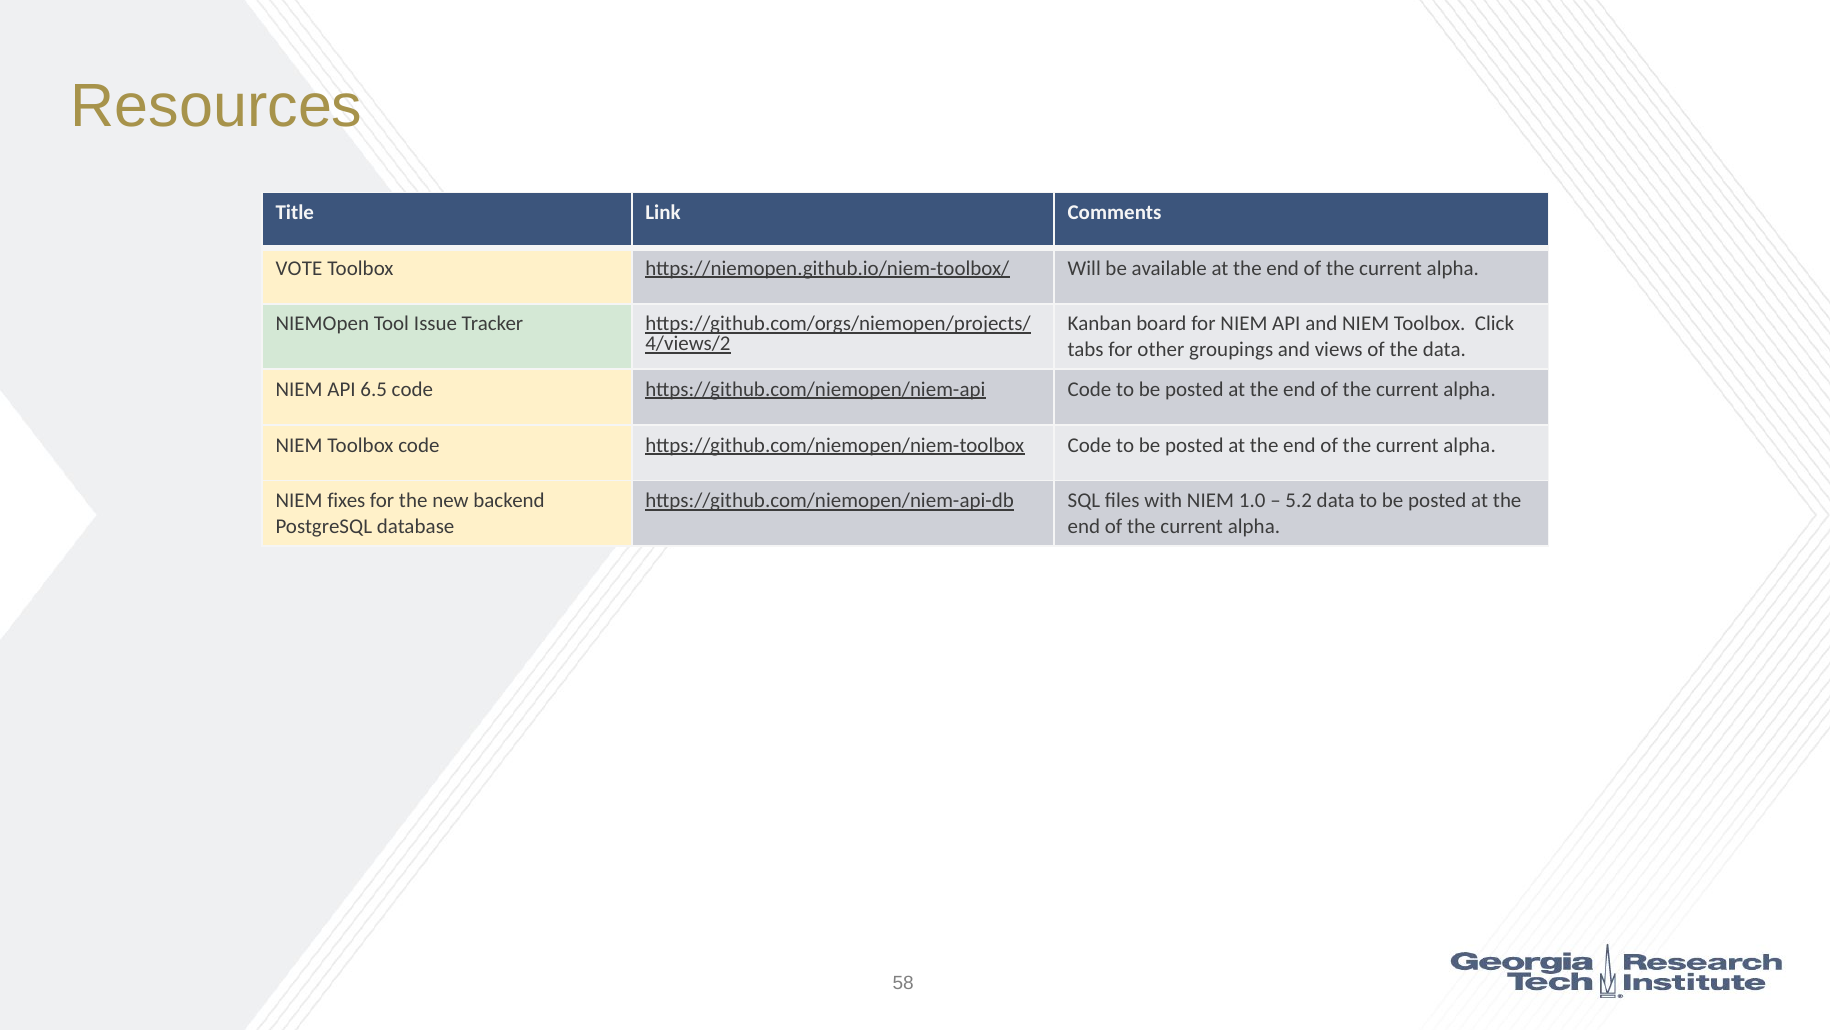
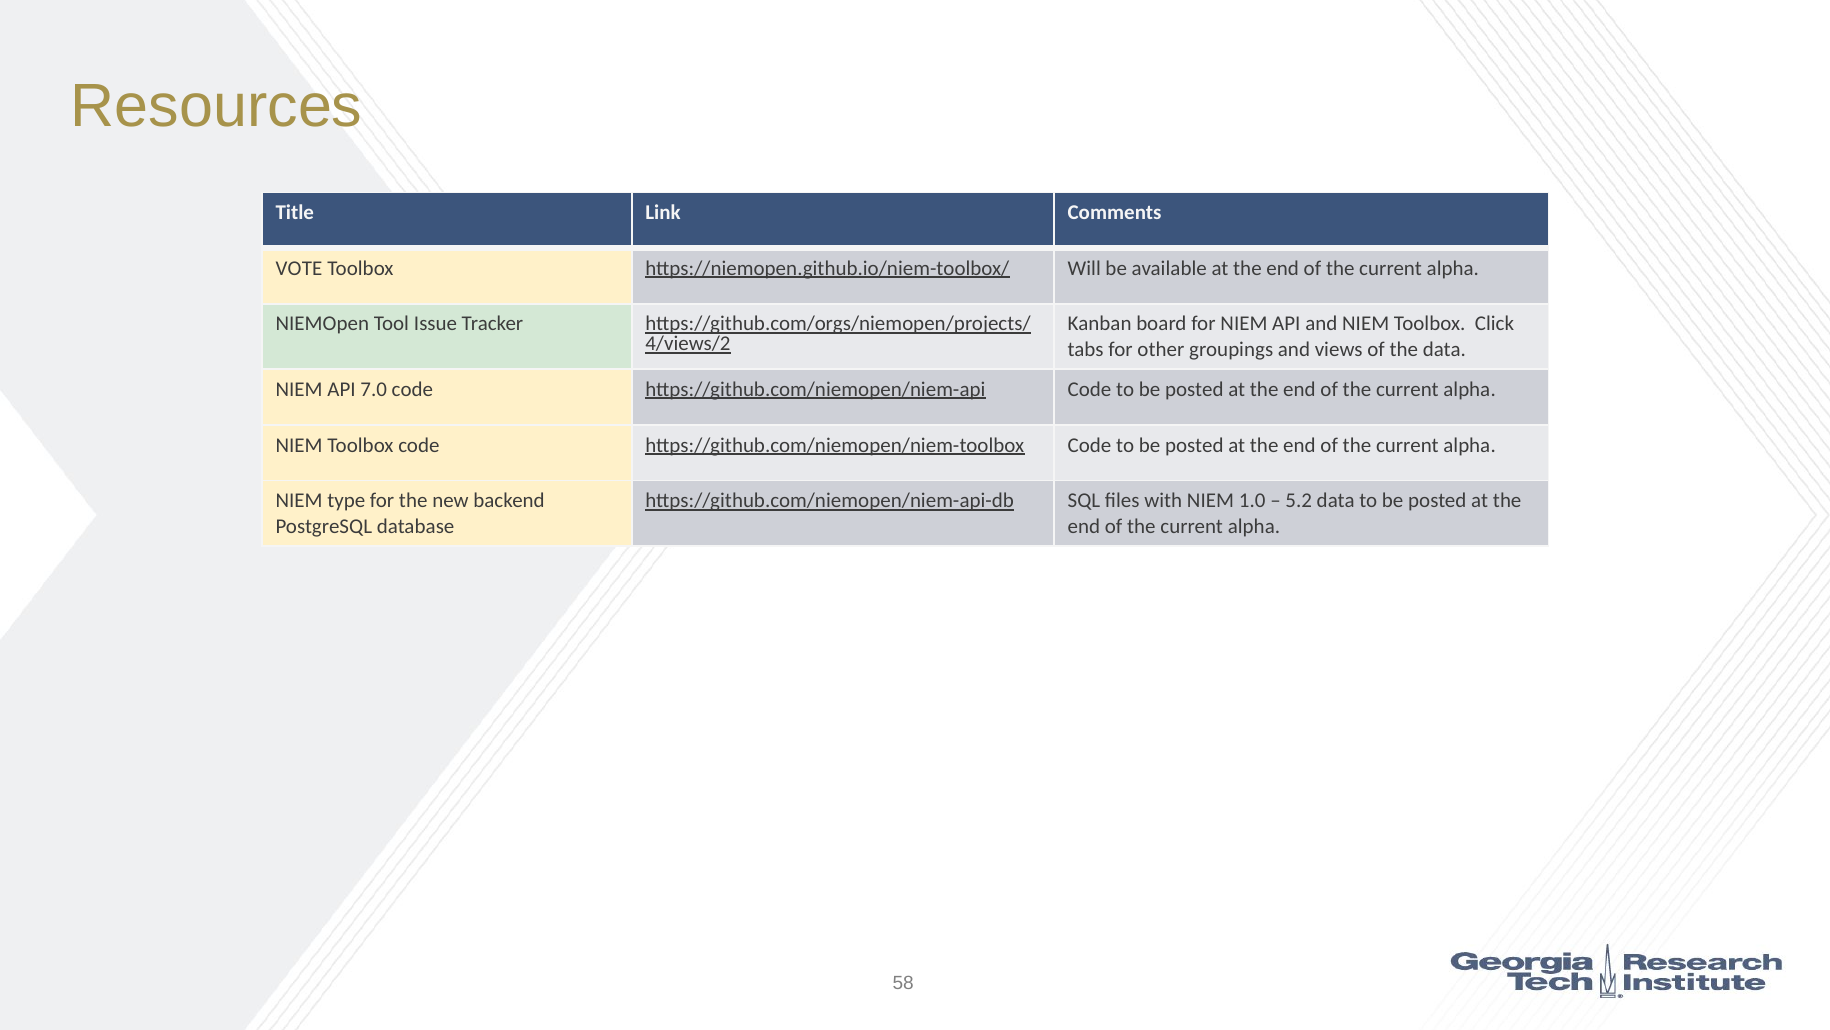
6.5: 6.5 -> 7.0 (374, 389)
fixes: fixes -> type (346, 500)
